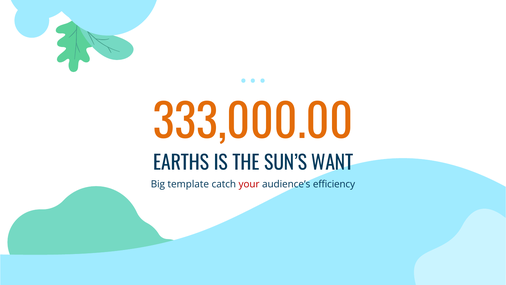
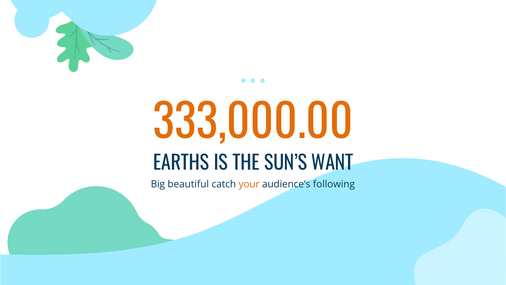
template: template -> beautiful (188, 184)
your colour: red -> orange (249, 184)
efficiency: efficiency -> following (334, 184)
